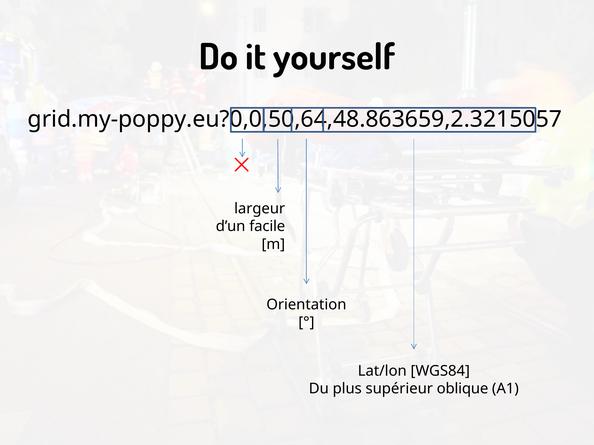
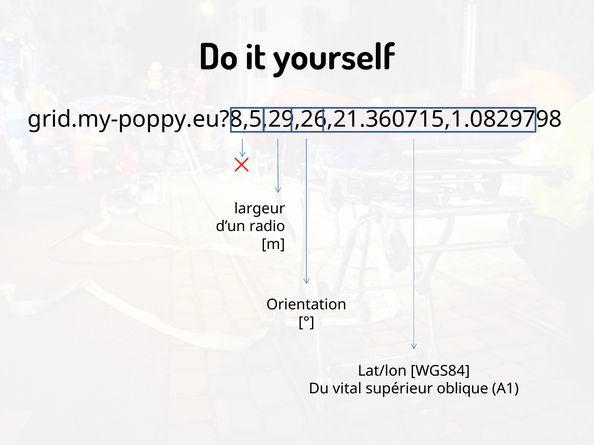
grid.my-poppy.eu?0,0,50,64,48.863659,2.3215057: grid.my-poppy.eu?0,0,50,64,48.863659,2.3215057 -> grid.my-poppy.eu?8,5,29,26,21.360715,1.0829798 (295, 120)
facile: facile -> radio (267, 227)
plus: plus -> vital (347, 389)
